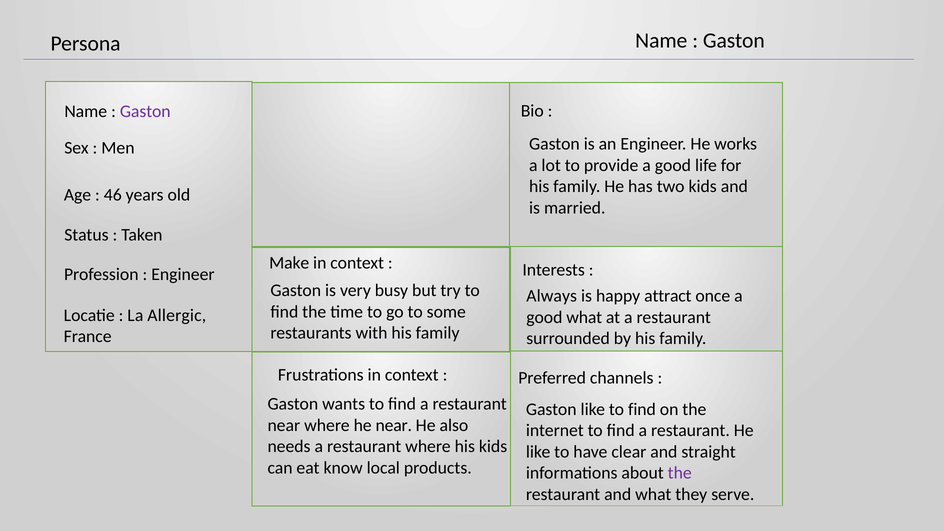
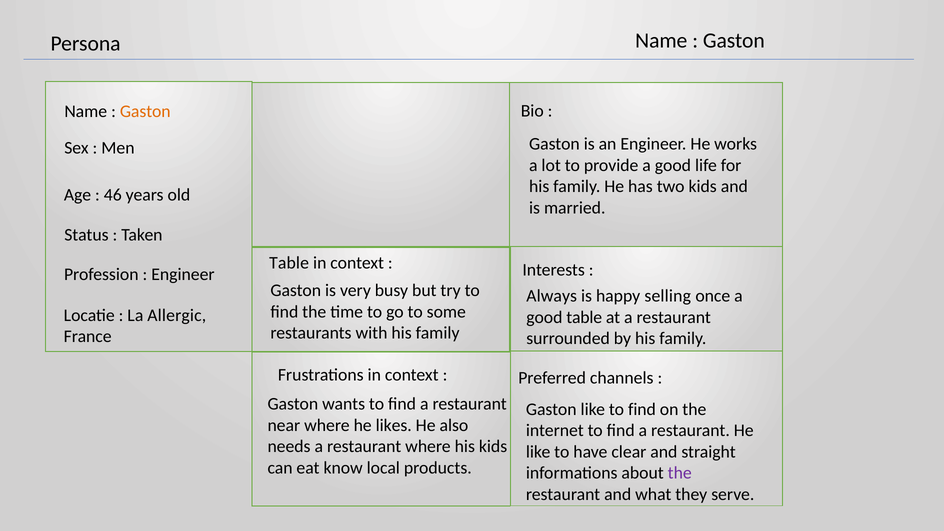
Gaston colour: purple -> orange (145, 111)
Make: Make -> Table (289, 263)
attract: attract -> selling (668, 296)
good what: what -> table (584, 317)
he near: near -> likes (394, 425)
